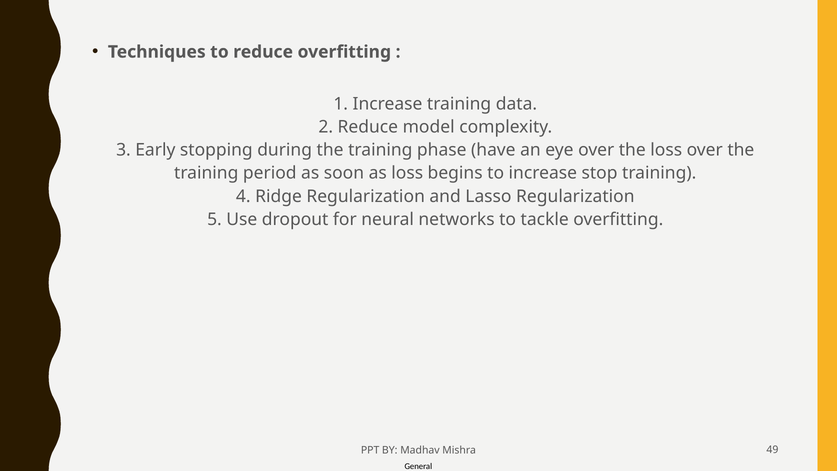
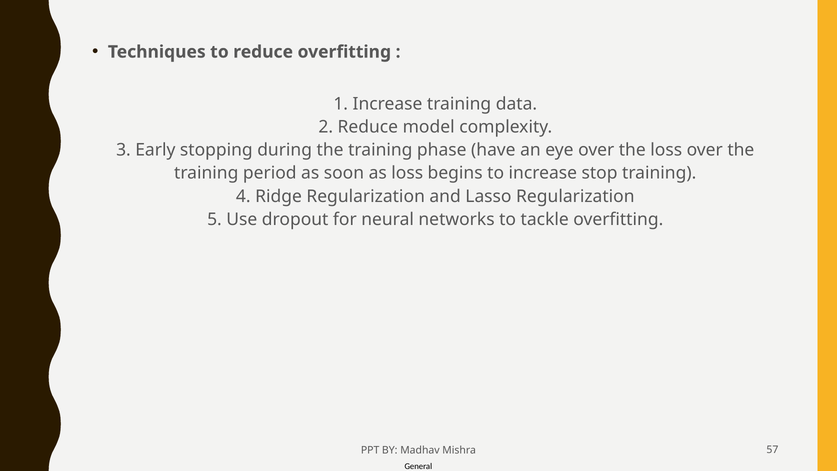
49: 49 -> 57 (772, 449)
